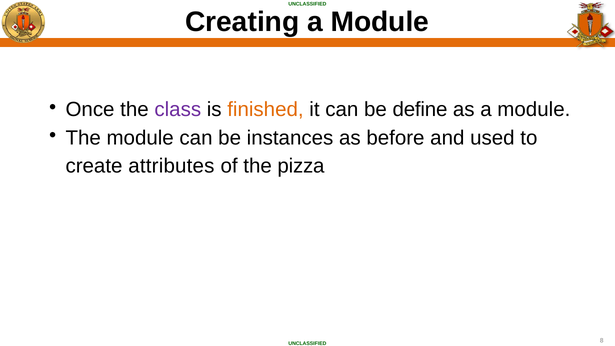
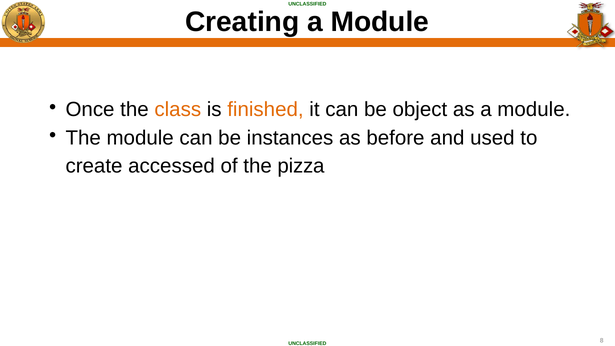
class colour: purple -> orange (178, 109)
define: define -> object (420, 109)
attributes: attributes -> accessed (172, 166)
